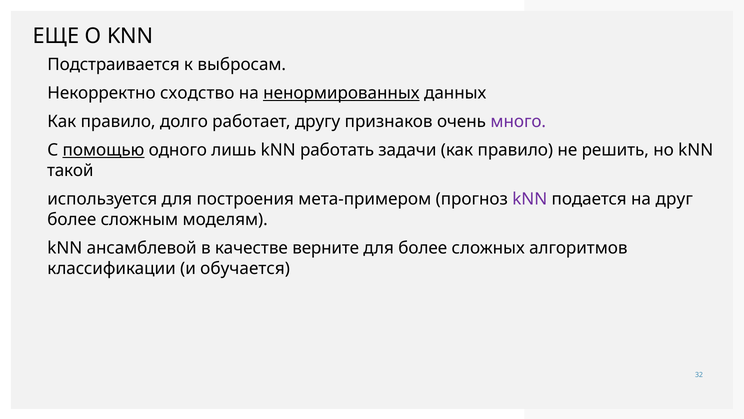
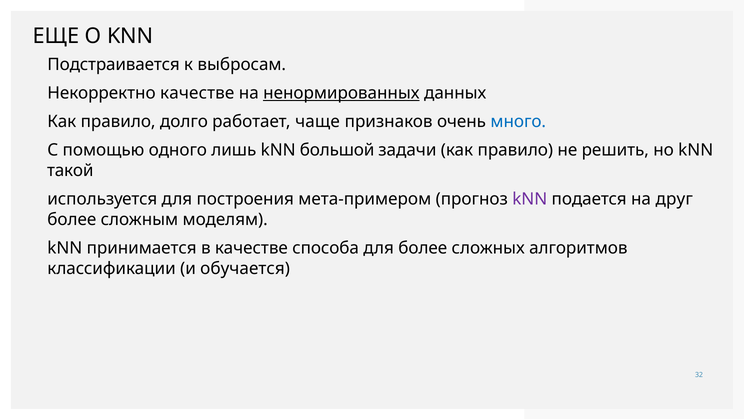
Некорректно сходство: сходство -> качестве (197, 93)
другу: другу -> чаще (317, 121)
много colour: purple -> blue (518, 121)
помощью underline: present -> none (103, 150)
работать: работать -> большой (337, 150)
ансамблевой: ансамблевой -> принимается (142, 248)
верните: верните -> способа (326, 248)
